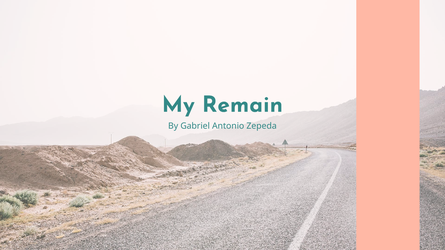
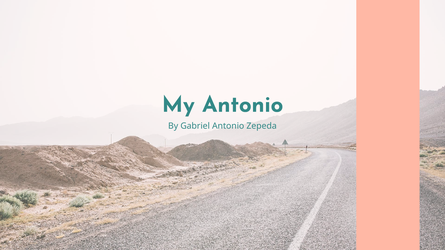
My Remain: Remain -> Antonio (243, 105)
